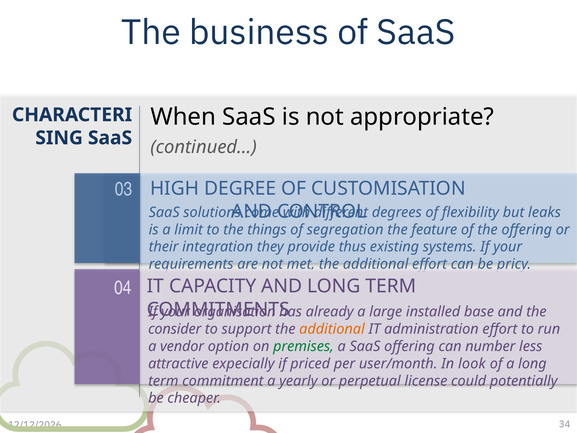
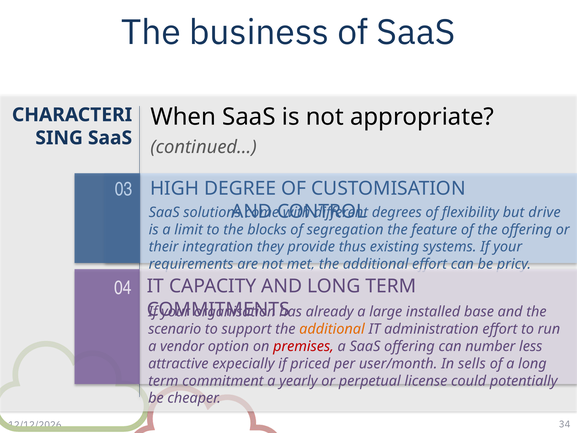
leaks: leaks -> drive (544, 212)
things: things -> blocks (267, 229)
consider: consider -> scenario (175, 329)
premises colour: green -> red (303, 346)
look: look -> sells (472, 363)
